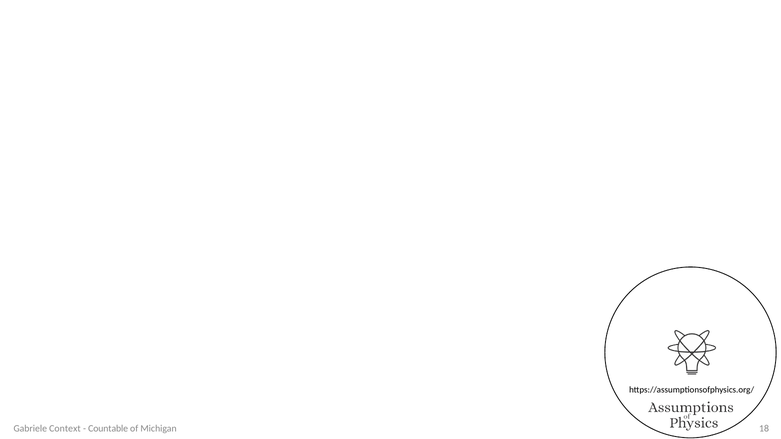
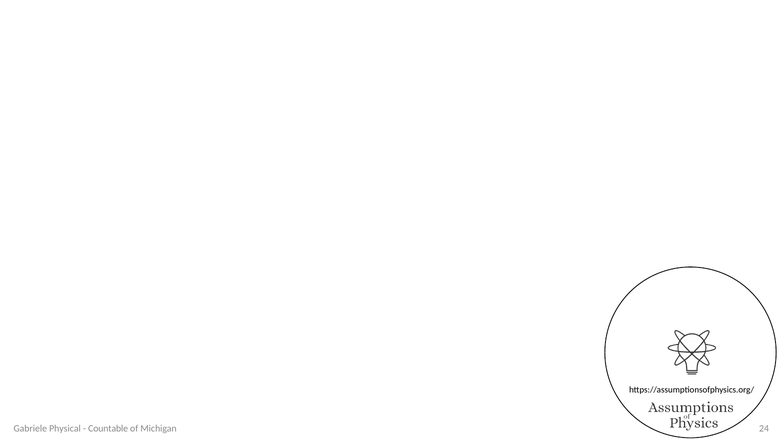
Context: Context -> Physical (65, 429)
18: 18 -> 24 (764, 429)
